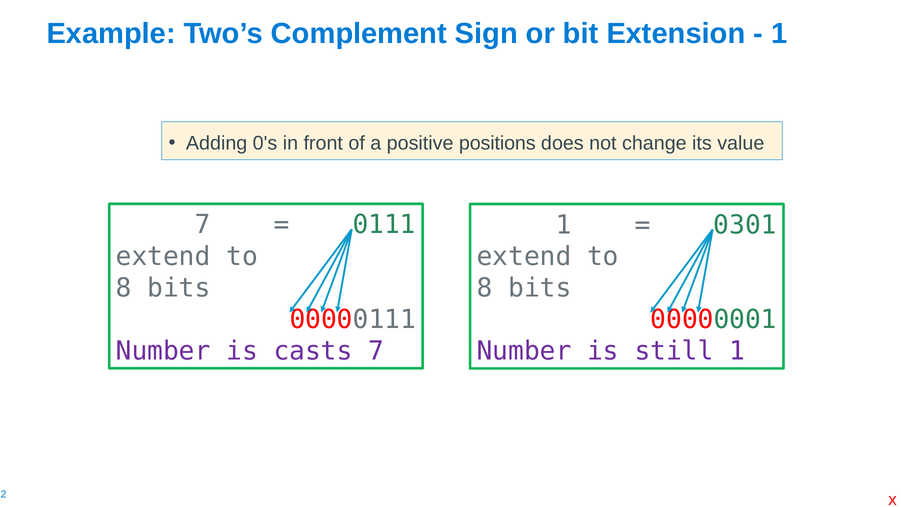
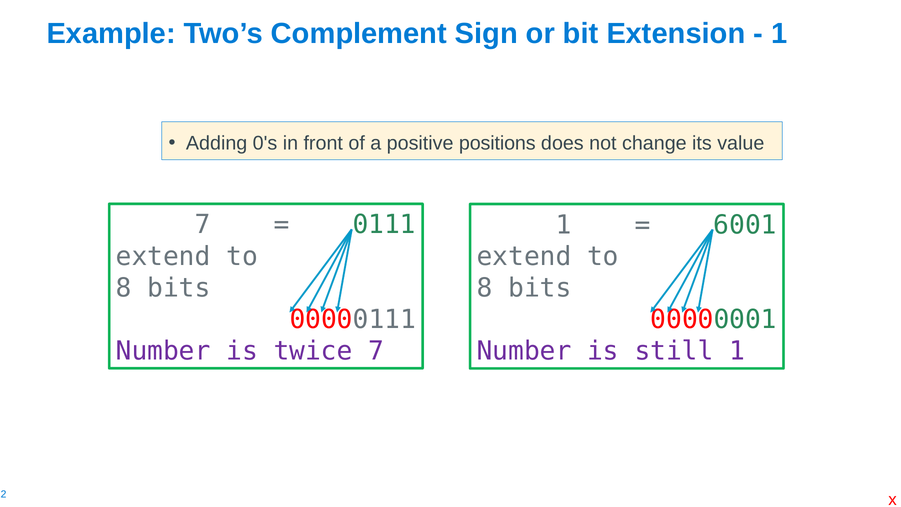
0301: 0301 -> 6001 (745, 225)
casts: casts -> twice (313, 351)
